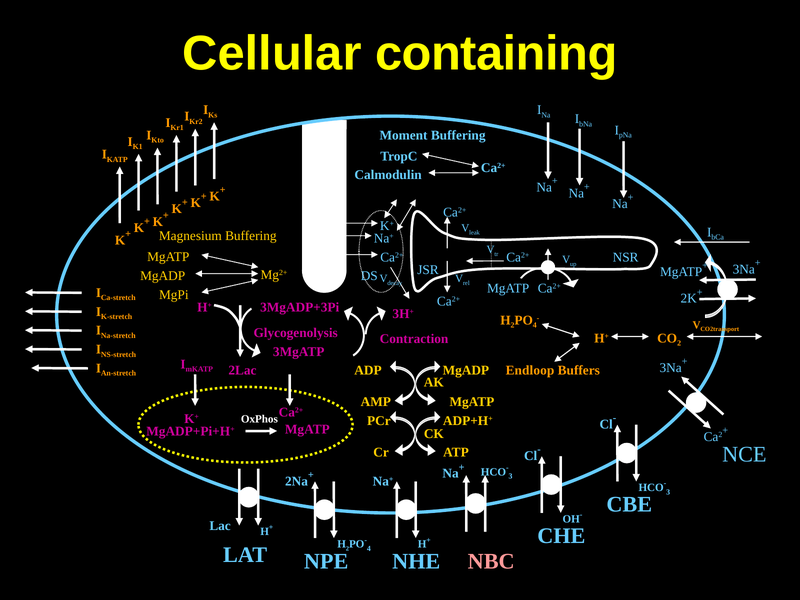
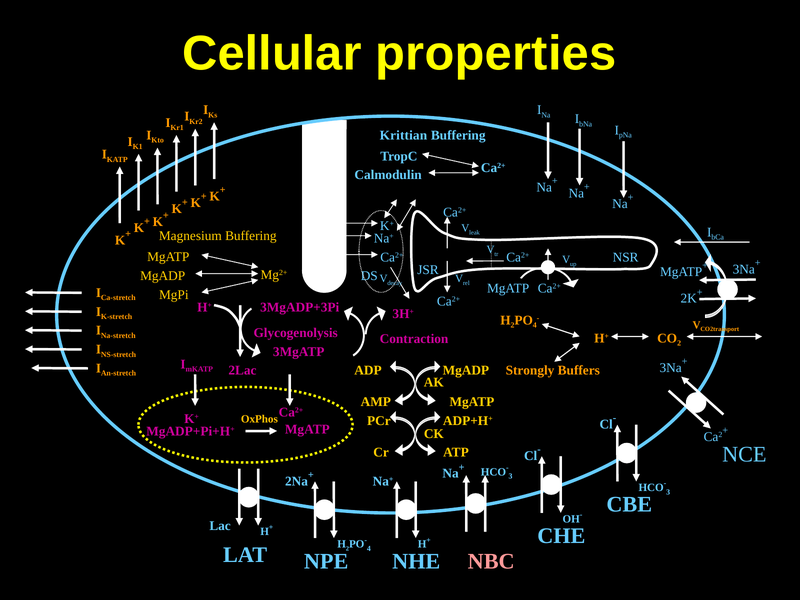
containing: containing -> properties (496, 54)
Moment: Moment -> Krittian (403, 135)
Endloop: Endloop -> Strongly (530, 370)
OxPhos colour: white -> yellow (259, 419)
